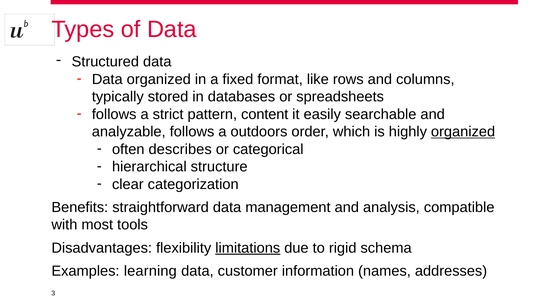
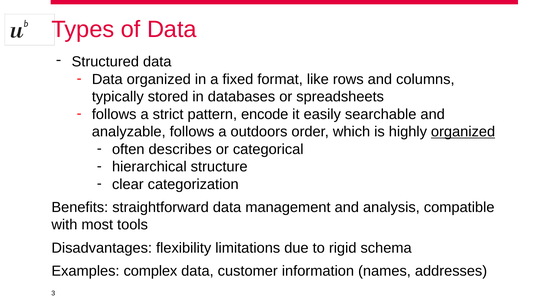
content: content -> encode (265, 114)
limitations underline: present -> none (248, 248)
learning: learning -> complex (150, 271)
